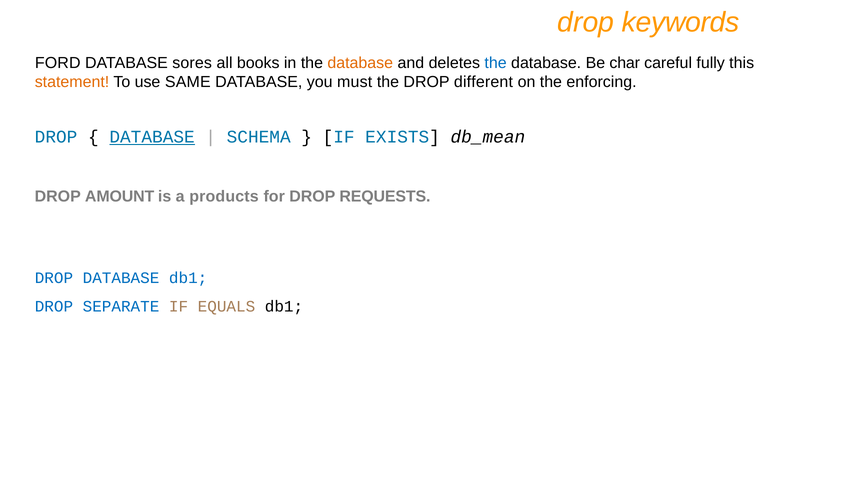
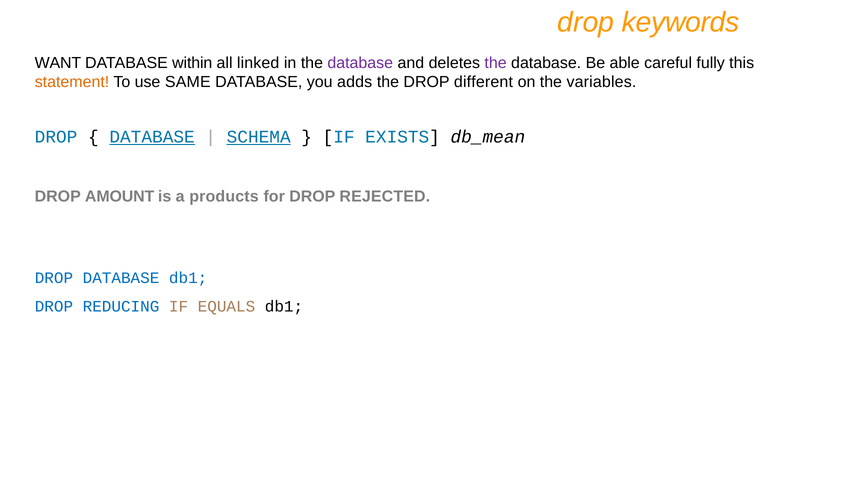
FORD: FORD -> WANT (58, 63)
sores: sores -> within (192, 63)
books: books -> linked (258, 63)
database colour: orange -> purple (360, 63)
the colour: blue -> purple (496, 63)
char: char -> able (625, 63)
must: must -> adds (355, 82)
enforcing: enforcing -> variables (601, 82)
SCHEMA underline: none -> present (259, 137)
REQUESTS: REQUESTS -> REJECTED (385, 197)
SEPARATE: SEPARATE -> REDUCING (121, 307)
